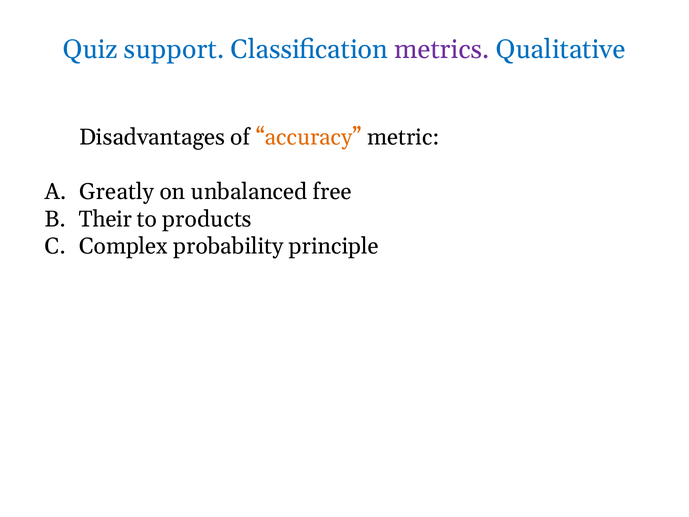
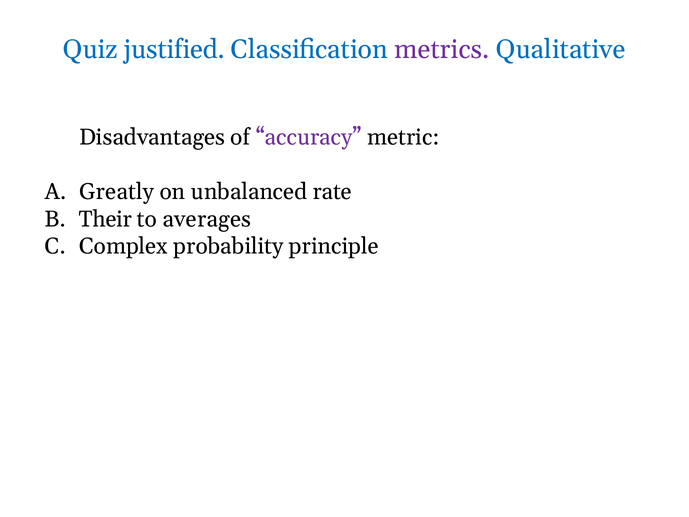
support: support -> justified (174, 49)
accuracy colour: orange -> purple (309, 137)
free: free -> rate (332, 192)
products: products -> averages (207, 219)
